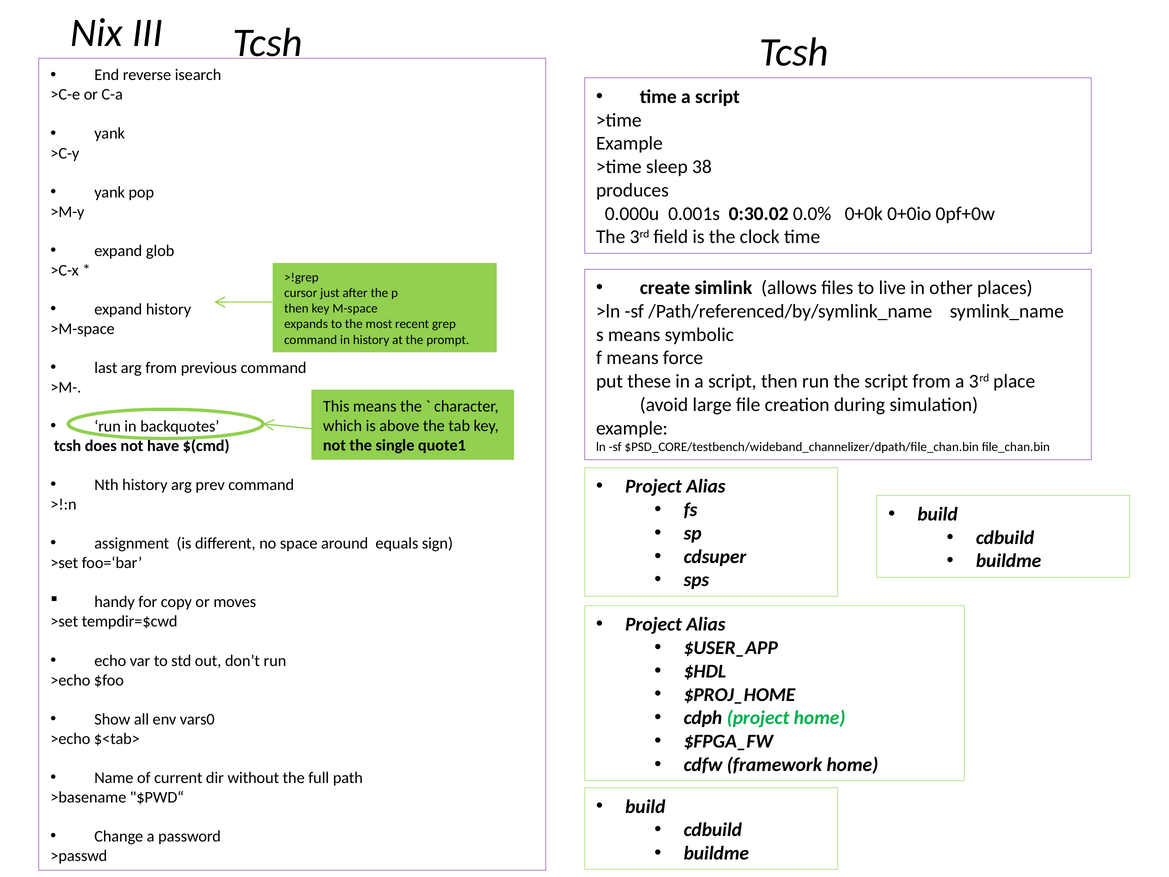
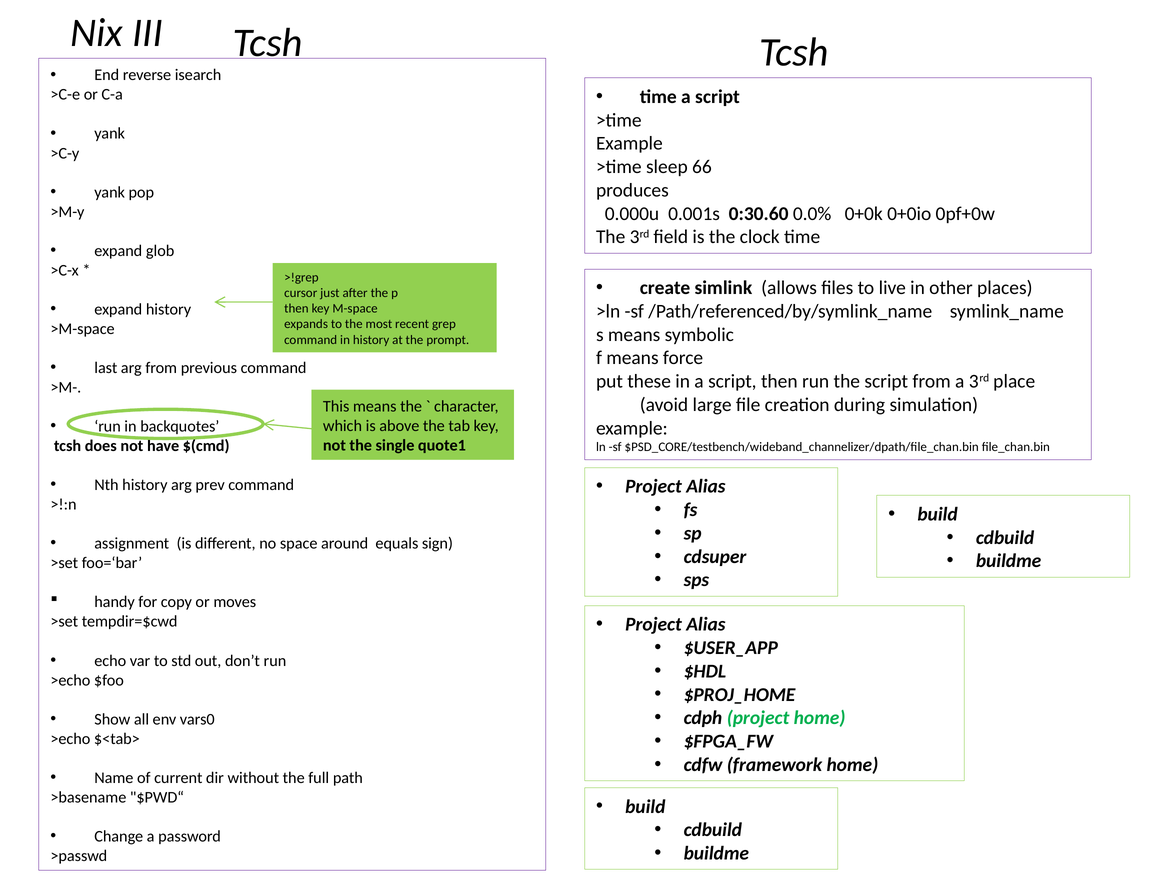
38: 38 -> 66 (702, 167)
0:30.02: 0:30.02 -> 0:30.60 (759, 214)
